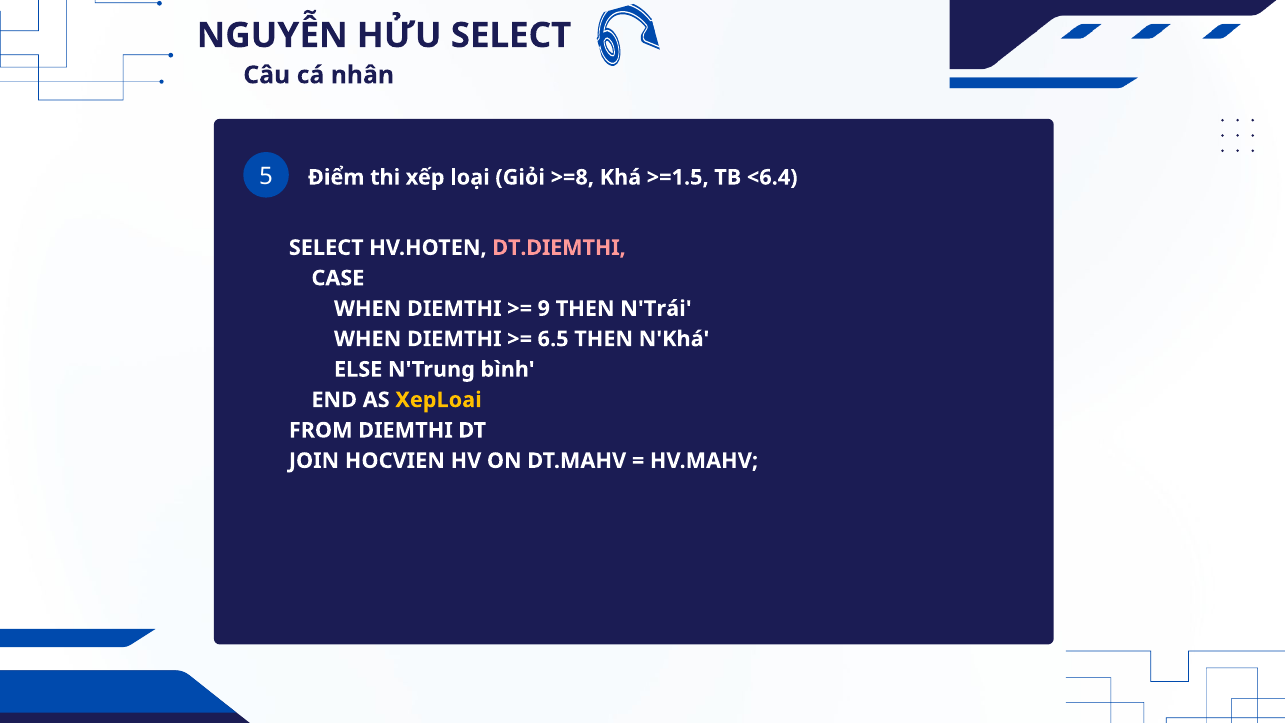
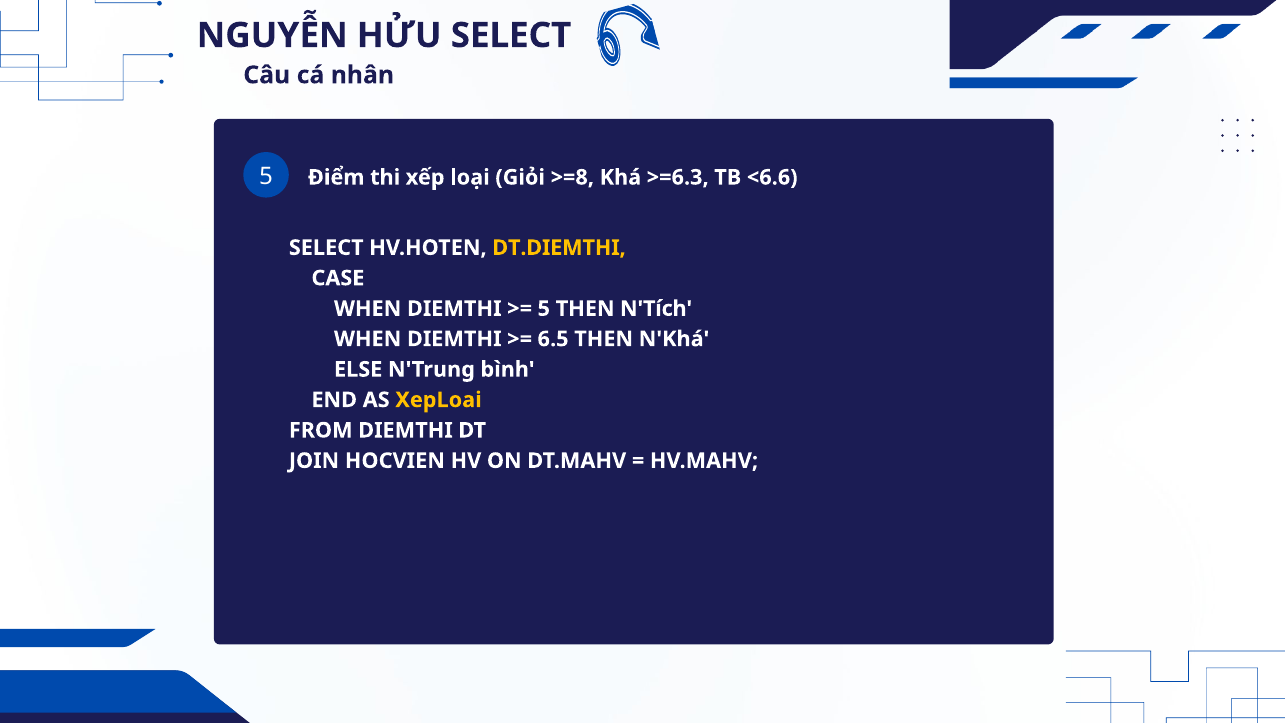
>=1.5: >=1.5 -> >=6.3 (678, 177)
<6.4: <6.4 -> <6.6 (772, 177)
DT.DIEMTHI colour: pink -> yellow (559, 248)
9: 9 -> 5 (544, 309)
N'Trái: N'Trái -> N'Tích (656, 309)
